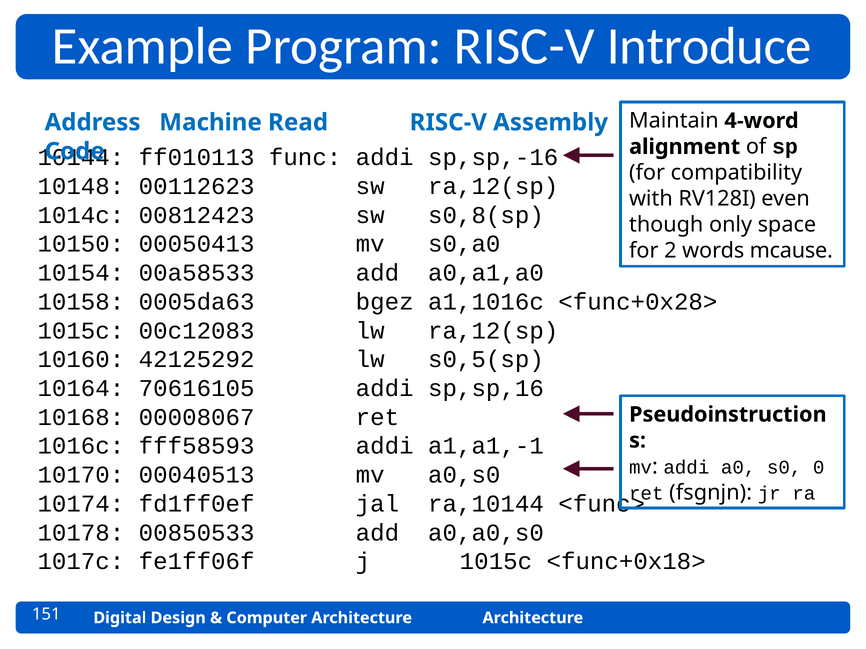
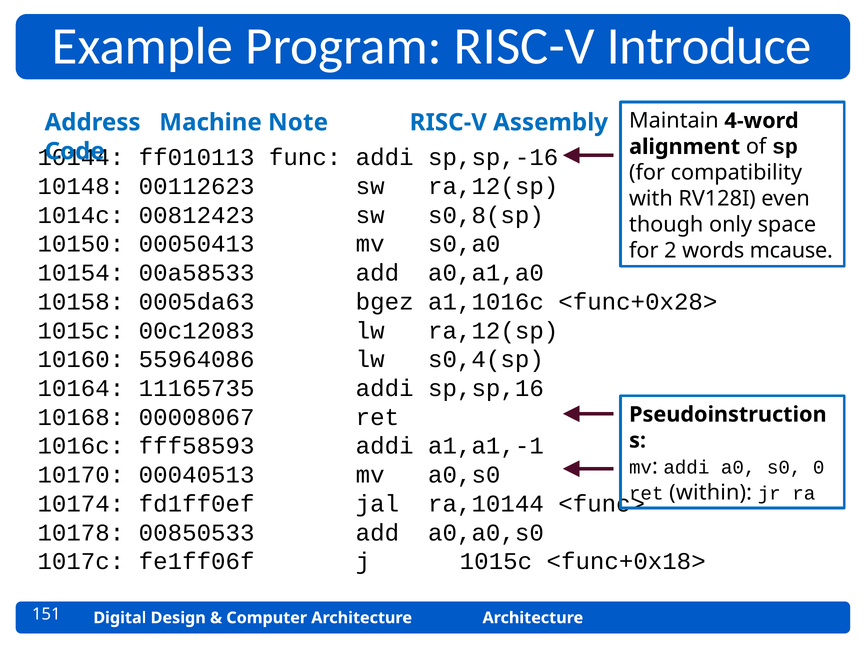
Read: Read -> Note (298, 123)
42125292: 42125292 -> 55964086 (197, 360)
s0,5(sp: s0,5(sp -> s0,4(sp (486, 360)
70616105: 70616105 -> 11165735 (197, 389)
fsgnjn: fsgnjn -> within (711, 493)
